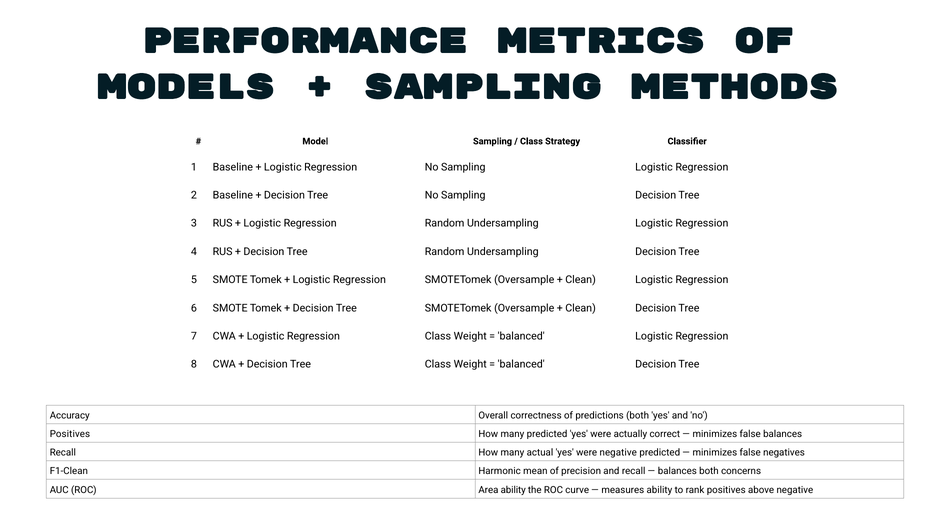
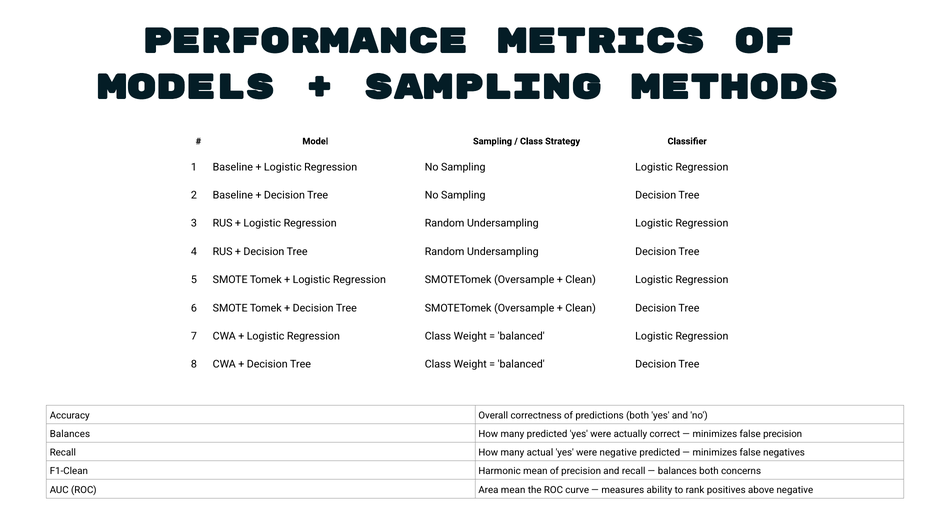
Positives: Positives -> Balances (70, 434)
false balances: balances -> precision (783, 434)
Area ability: ability -> mean (513, 490)
